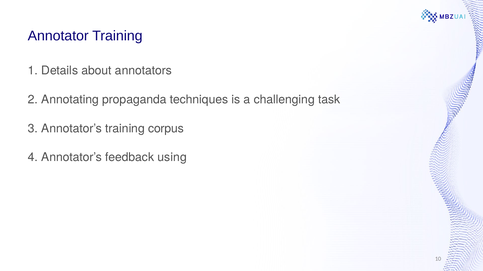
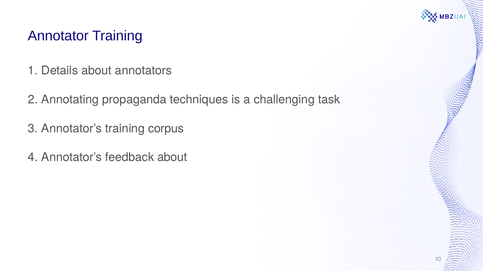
feedback using: using -> about (172, 158)
